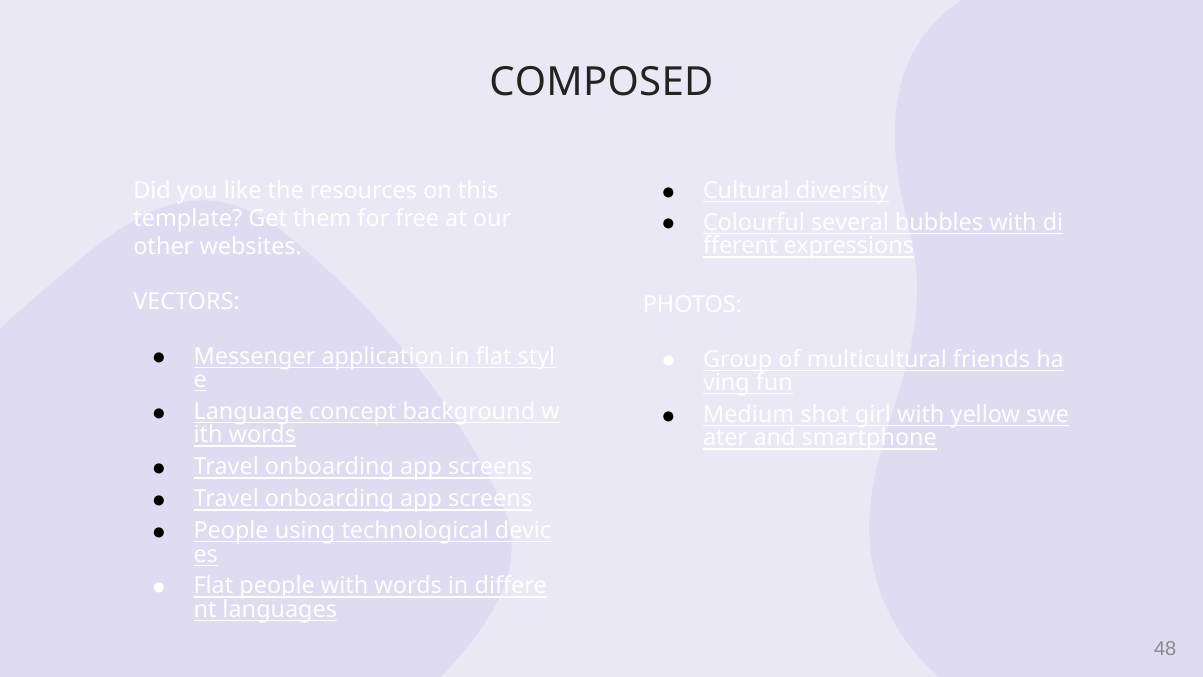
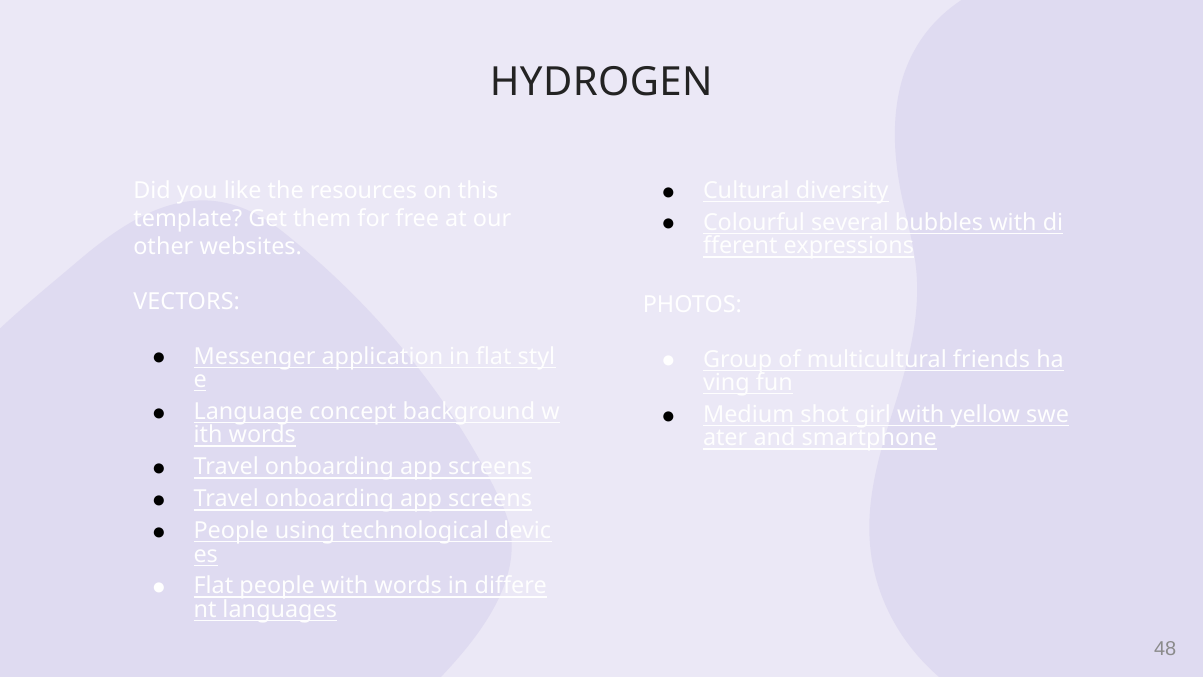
COMPOSED: COMPOSED -> HYDROGEN (601, 82)
